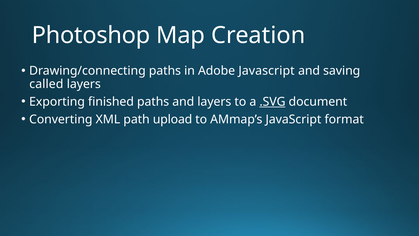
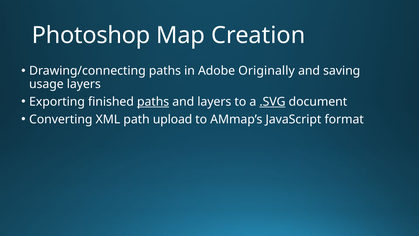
Adobe Javascript: Javascript -> Originally (267, 71)
called: called -> usage (46, 84)
paths underline: none -> present (153, 102)
